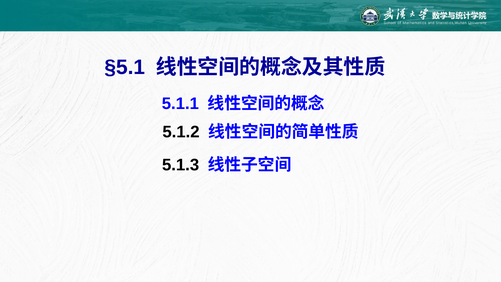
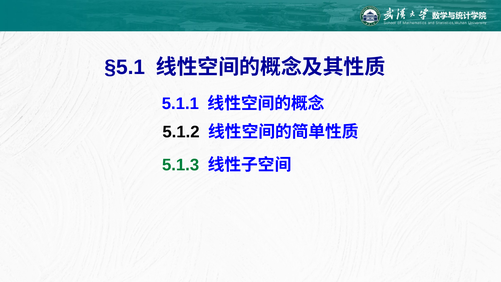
5.1.3 colour: black -> green (181, 165)
